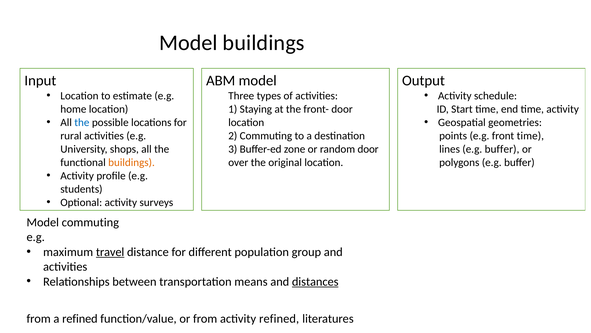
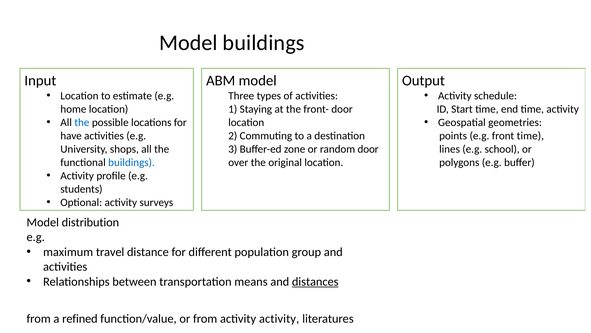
rural: rural -> have (71, 136)
lines e.g buffer: buffer -> school (502, 149)
buildings colour: orange -> blue (132, 162)
Model commuting: commuting -> distribution (90, 222)
travel underline: present -> none (110, 252)
activity refined: refined -> activity (279, 318)
